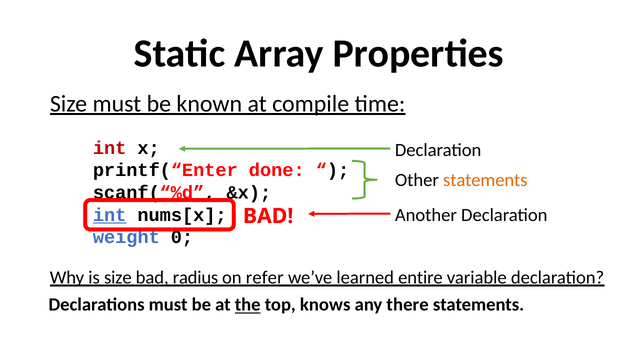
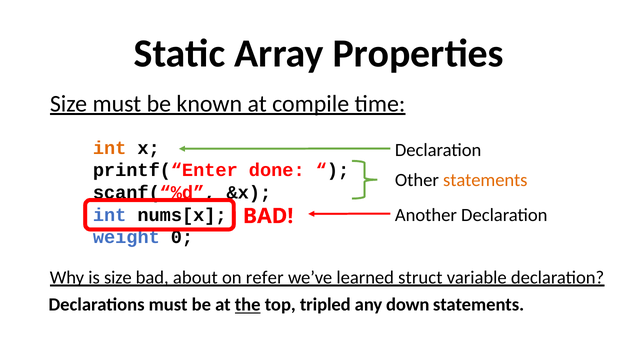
int colour: red -> orange (110, 148)
int underline: present -> none (110, 215)
radius: radius -> about (195, 277)
entire: entire -> struct (420, 277)
knows: knows -> tripled (325, 305)
there: there -> down (408, 305)
